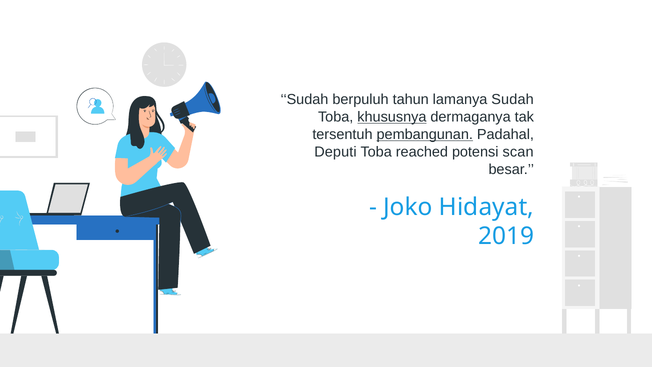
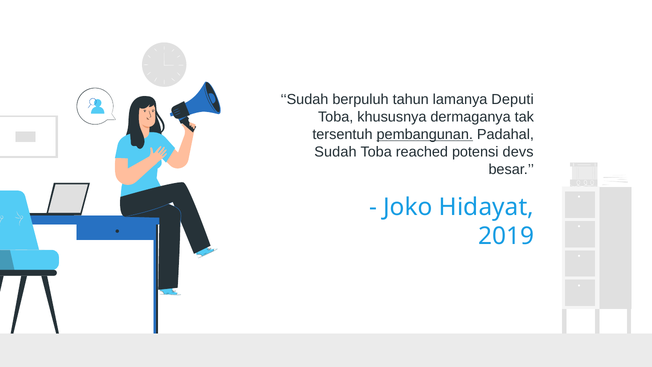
lamanya Sudah: Sudah -> Deputi (513, 100)
khususnya underline: present -> none (392, 117)
Deputi: Deputi -> Sudah (335, 152)
scan: scan -> devs (518, 152)
